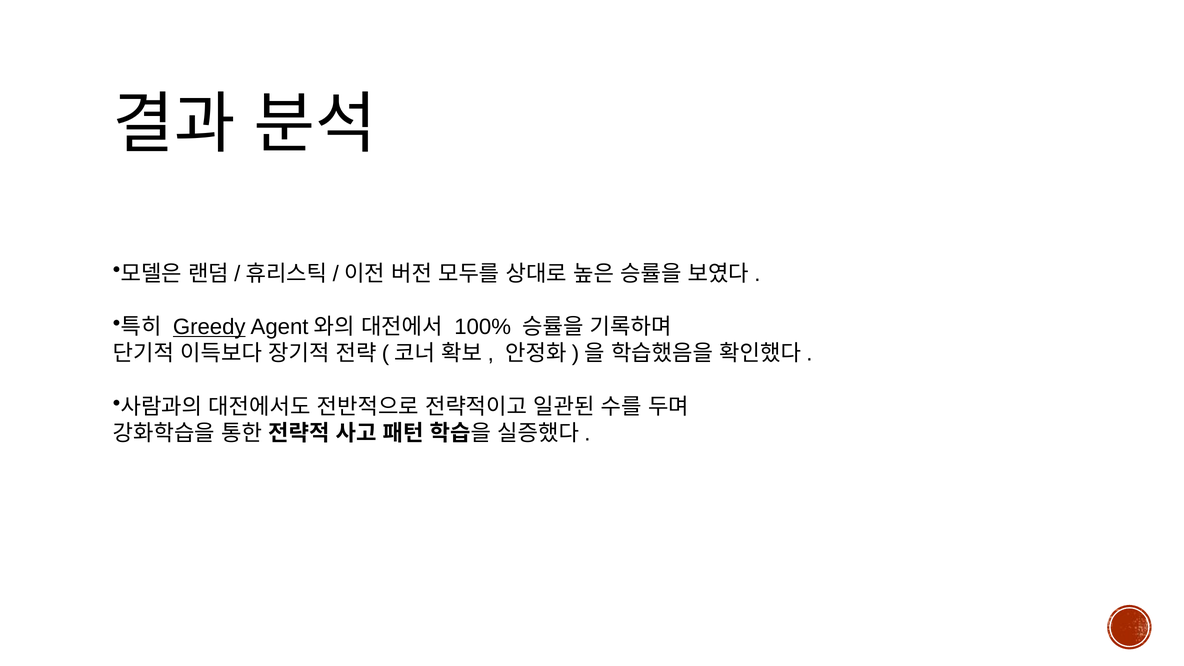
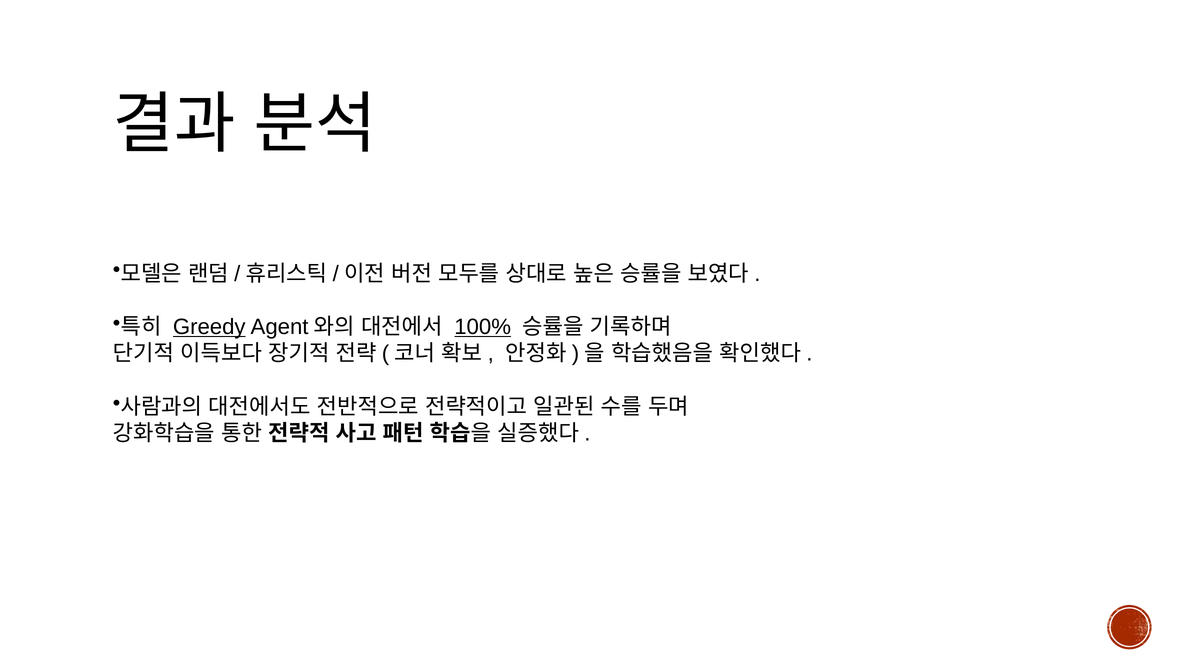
100% underline: none -> present (483, 327)
